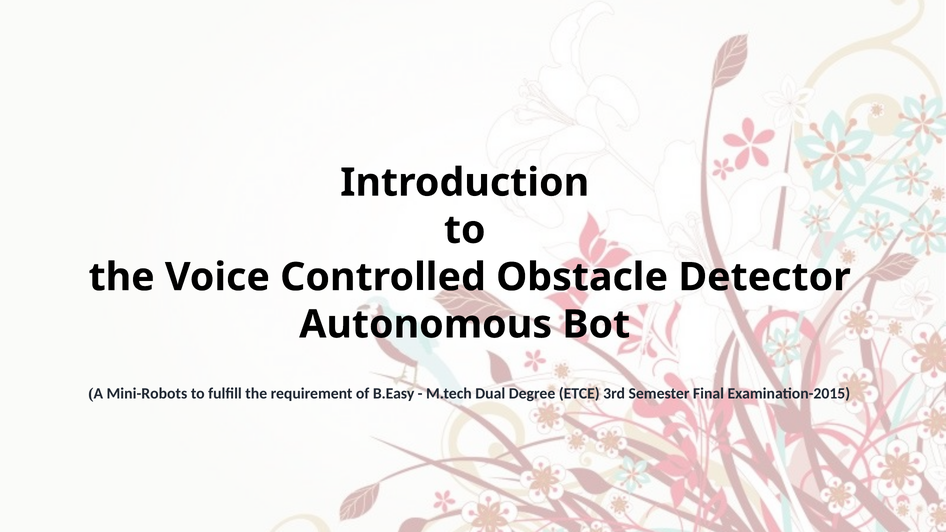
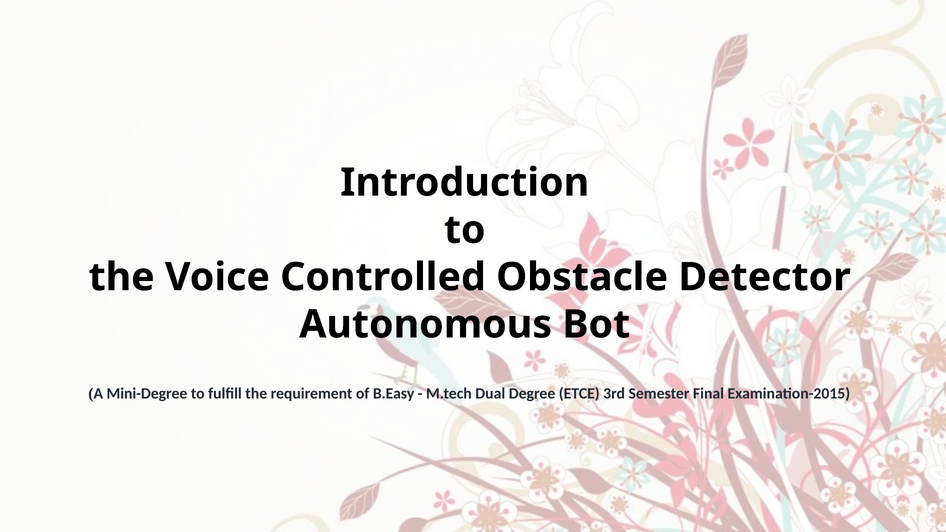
Mini-Robots: Mini-Robots -> Mini-Degree (147, 394)
